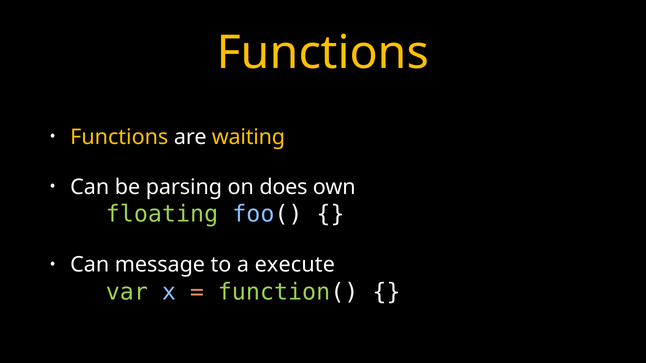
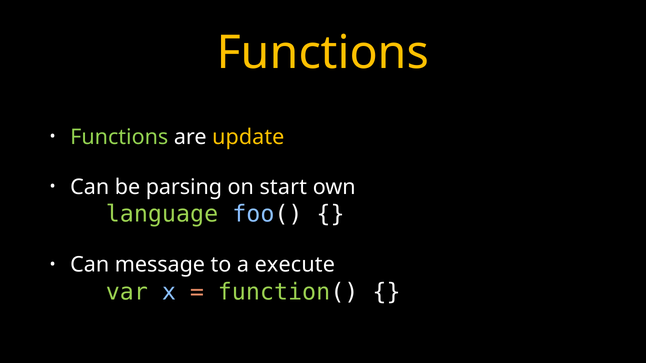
Functions colour: yellow -> light green (119, 137)
waiting: waiting -> update (248, 137)
does: does -> start (283, 187)
floating: floating -> language (162, 214)
